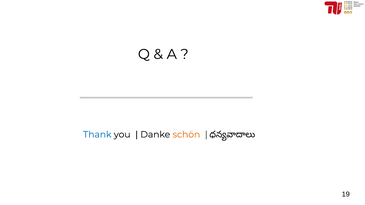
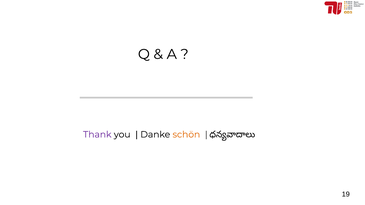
Thank colour: blue -> purple (97, 135)
